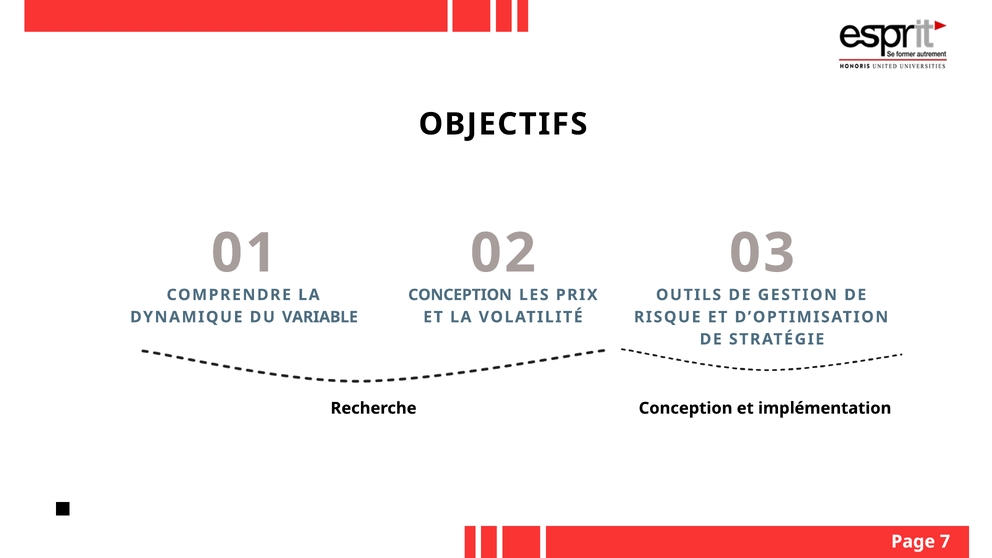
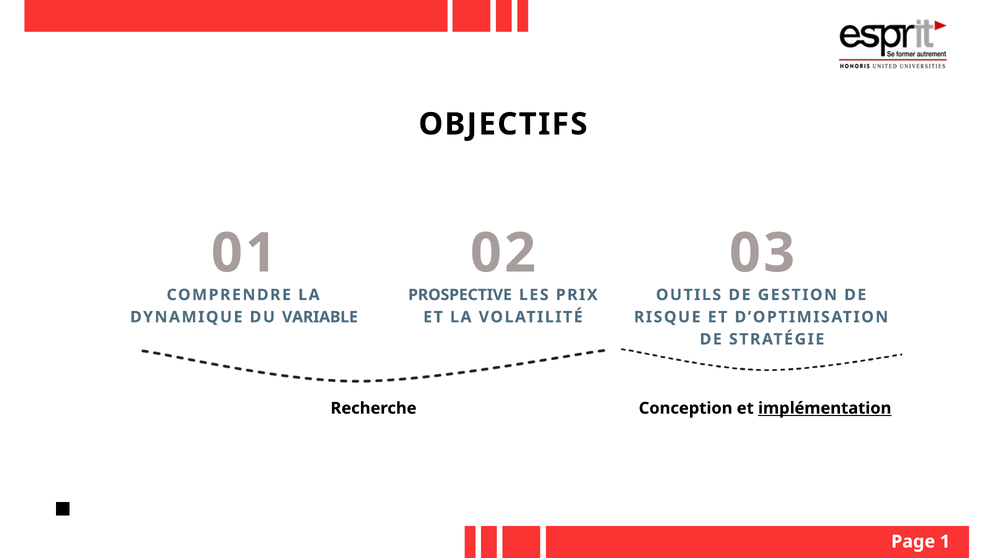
CONCEPTION: CONCEPTION -> PROSPECTIVE (460, 295)
implémentation underline: none -> present (825, 408)
7: 7 -> 1 (945, 542)
